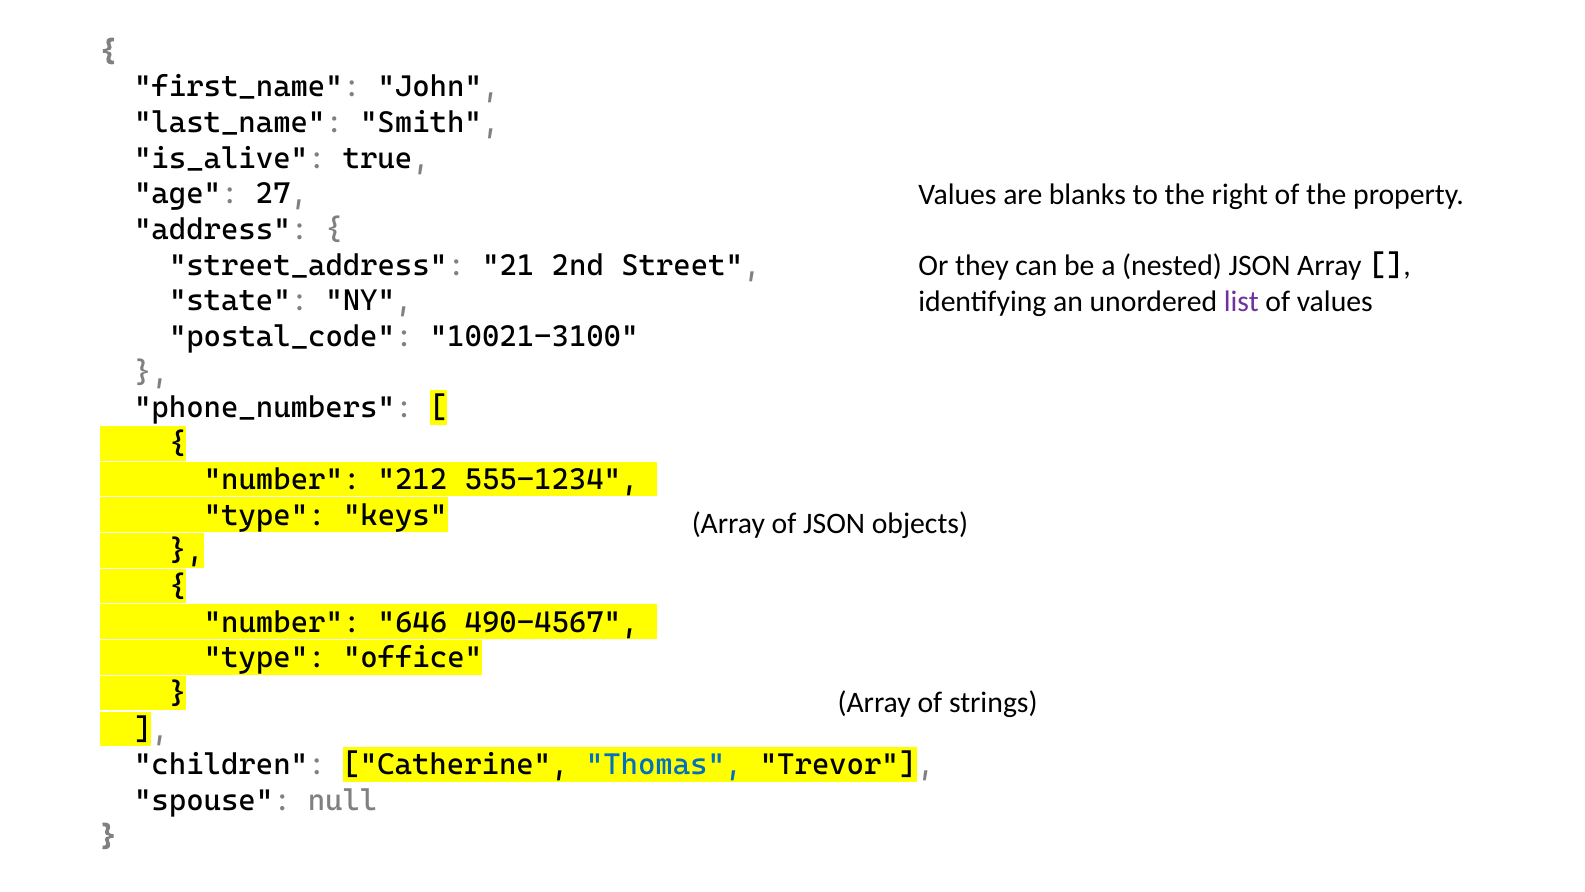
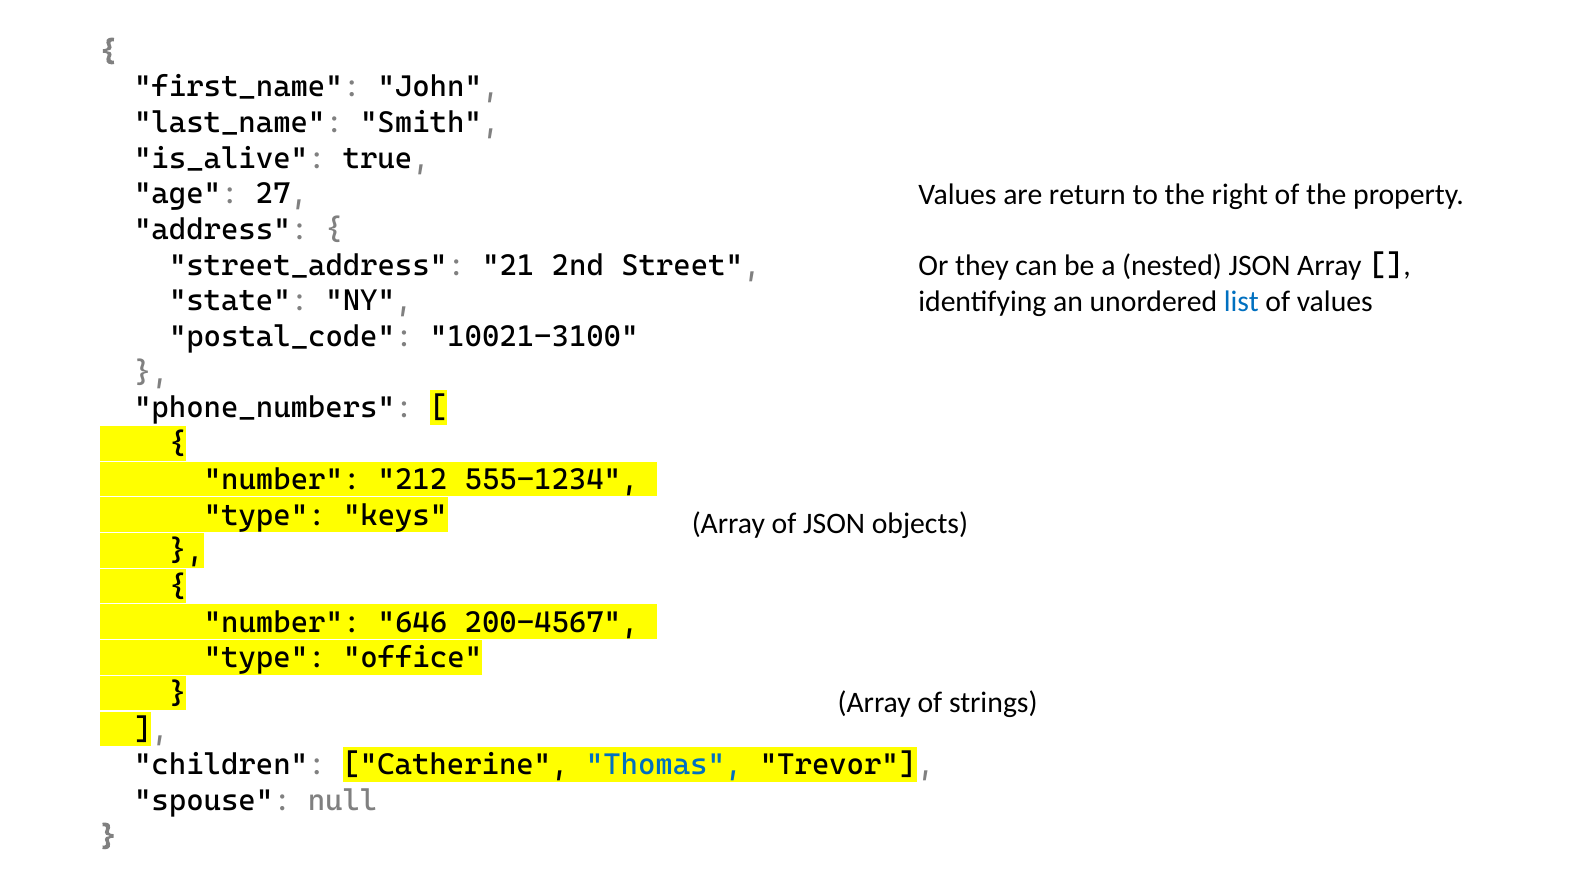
blanks: blanks -> return (1087, 194)
list colour: purple -> blue (1241, 301)
490-4567: 490-4567 -> 200-4567 (552, 622)
